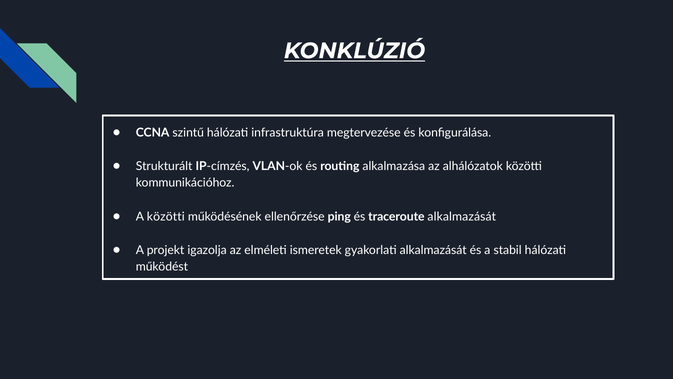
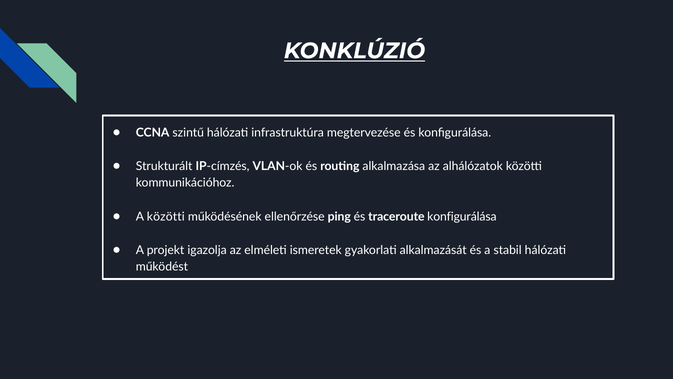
traceroute alkalmazását: alkalmazását -> konfigurálása (462, 216)
